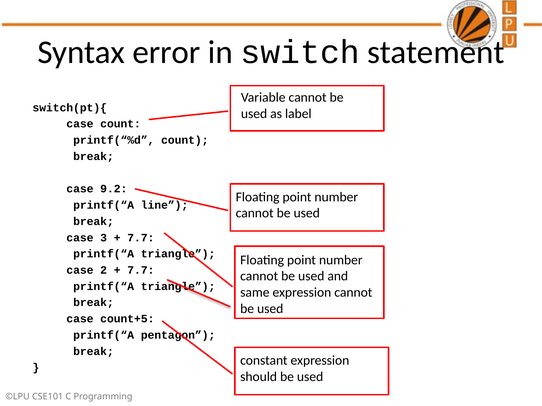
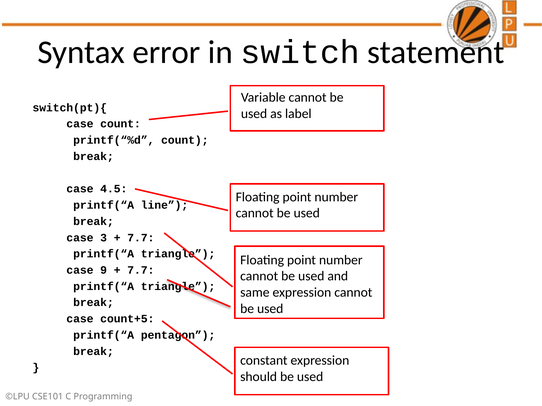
9.2: 9.2 -> 4.5 (114, 189)
2: 2 -> 9 (104, 270)
